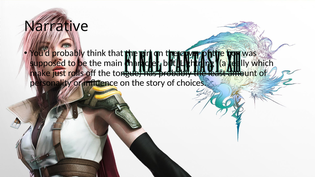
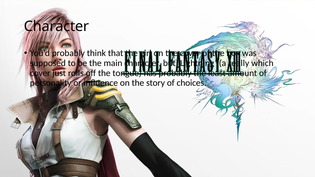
Narrative: Narrative -> Character (56, 26)
make: make -> cover (40, 73)
